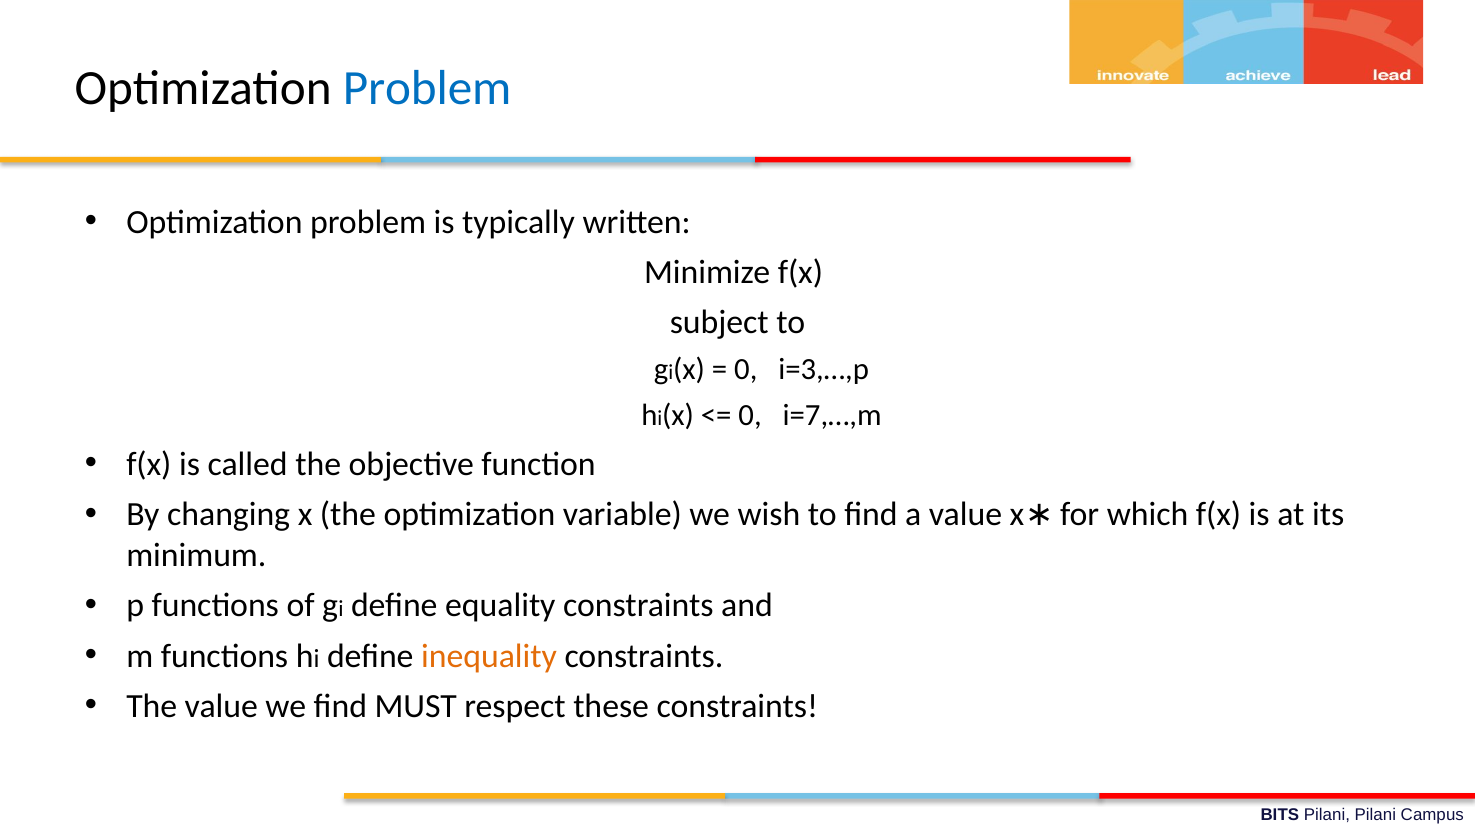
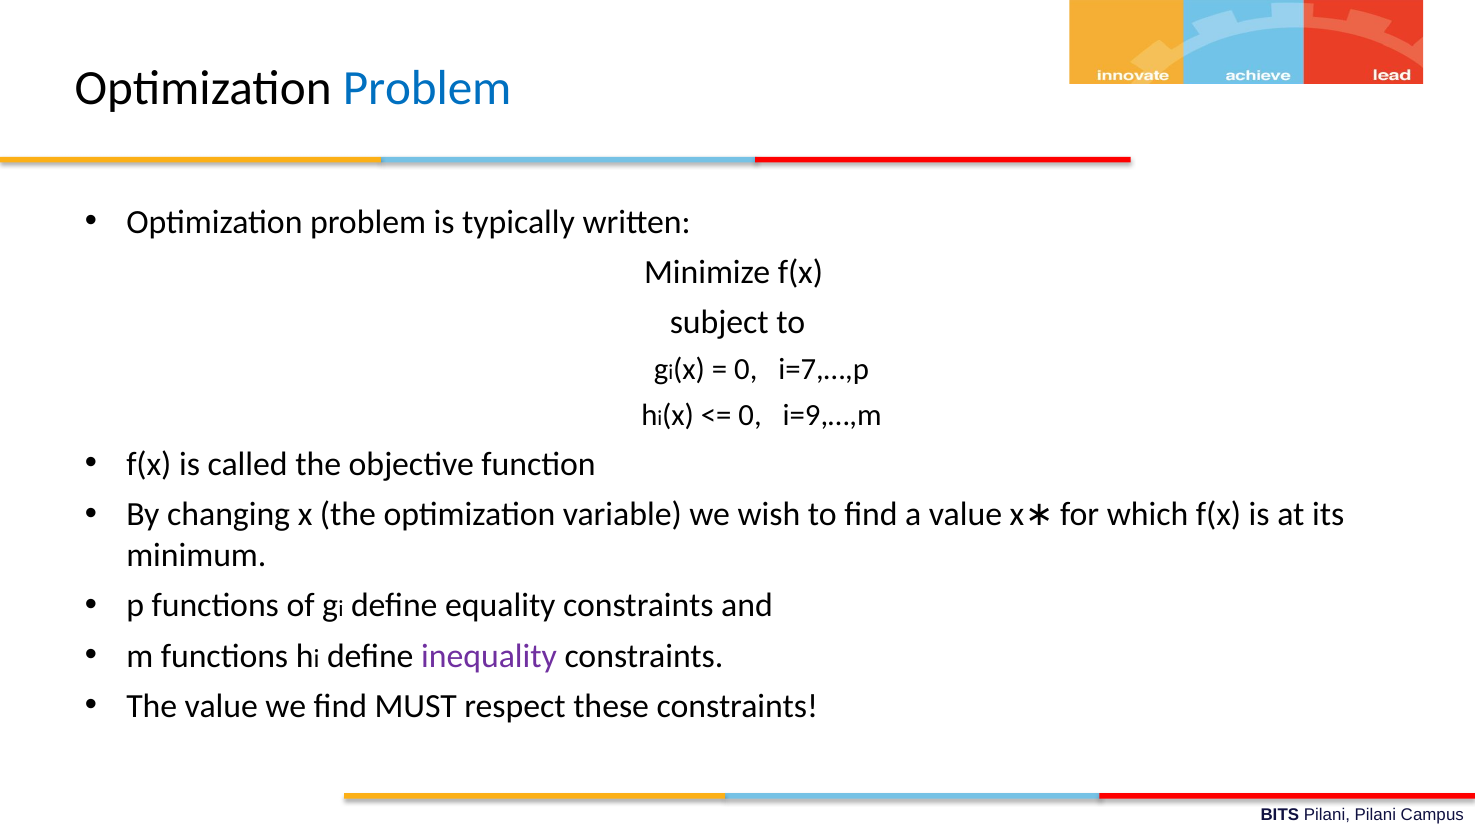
i=3,…,p: i=3,…,p -> i=7,…,p (824, 370)
i=7,…,m: i=7,…,m -> i=9,…,m (832, 415)
inequality colour: orange -> purple (489, 656)
